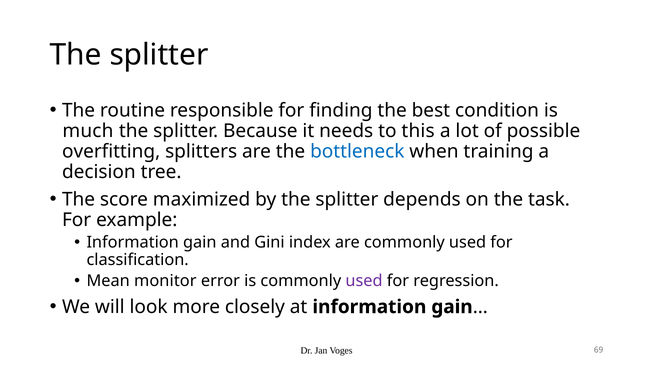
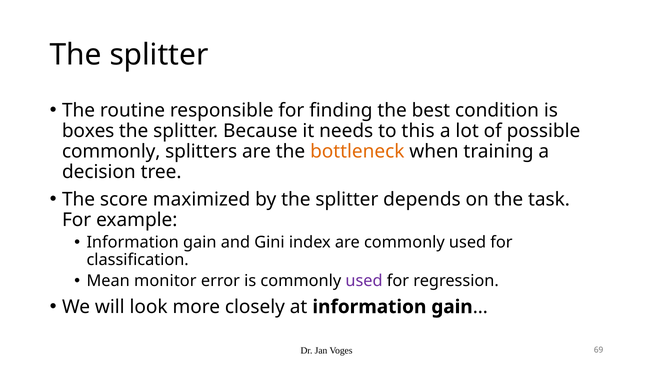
much: much -> boxes (88, 131)
overfitting: overfitting -> commonly (111, 152)
bottleneck colour: blue -> orange (357, 152)
